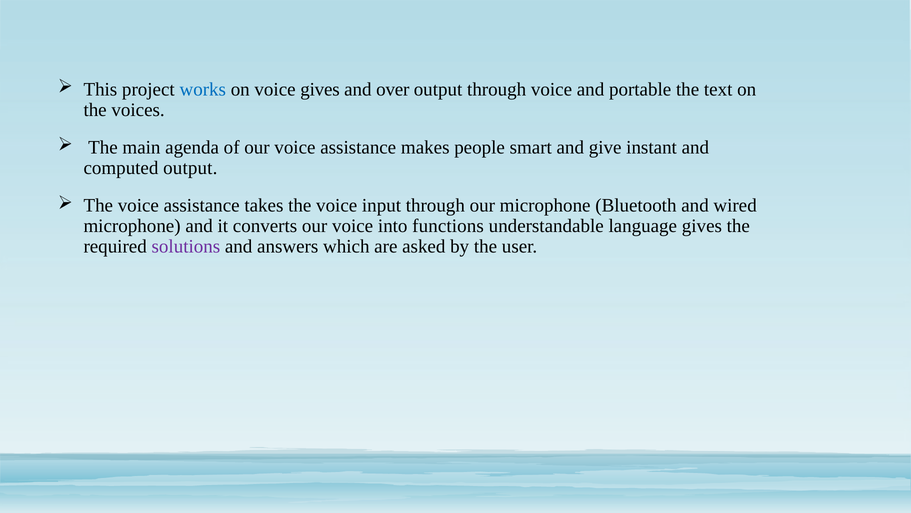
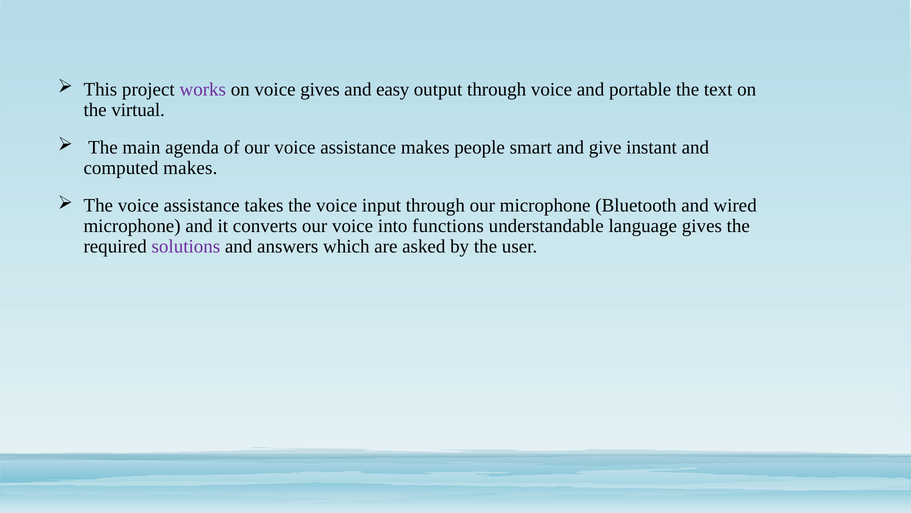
works colour: blue -> purple (203, 89)
over: over -> easy (393, 89)
voices: voices -> virtual (138, 110)
computed output: output -> makes (190, 168)
